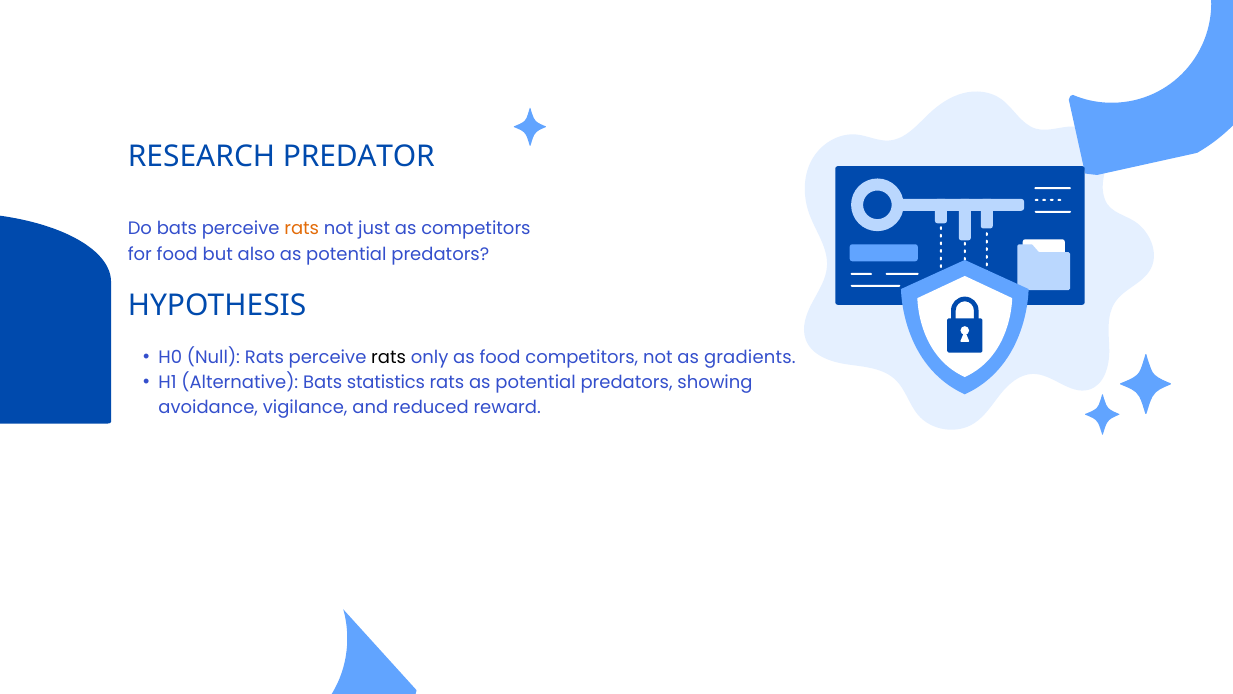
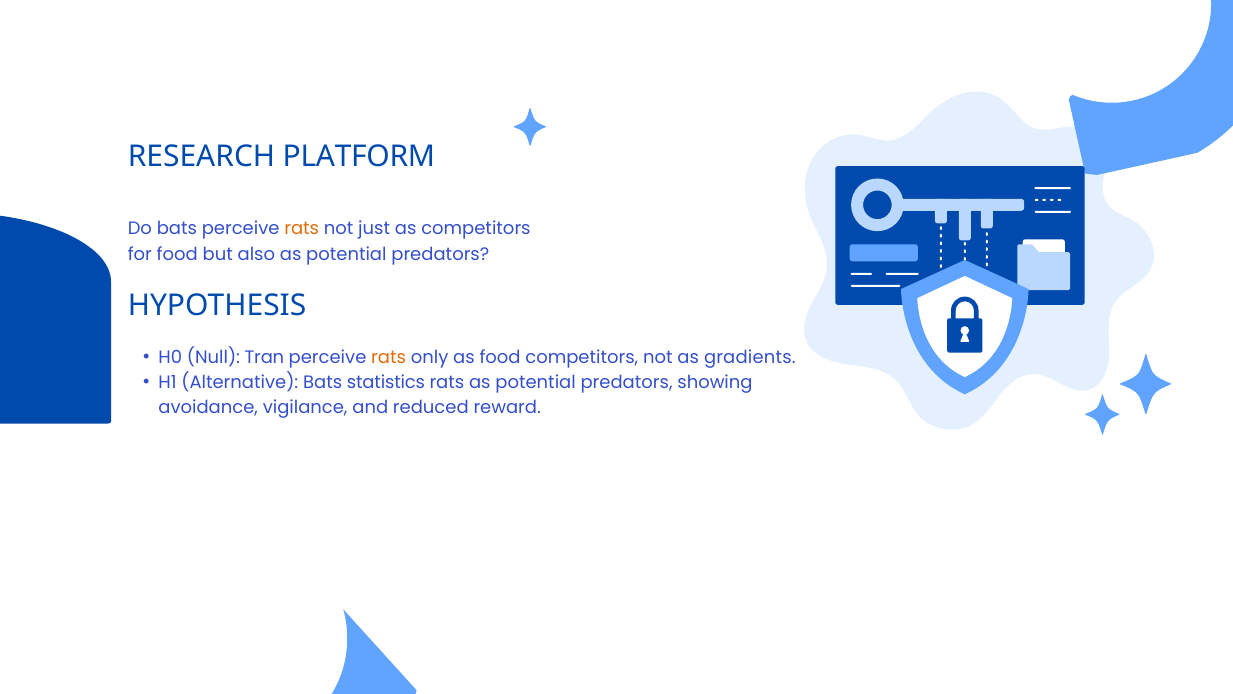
PREDATOR: PREDATOR -> PLATFORM (359, 157)
Null Rats: Rats -> Tran (264, 357)
rats colour: black -> orange (389, 357)
